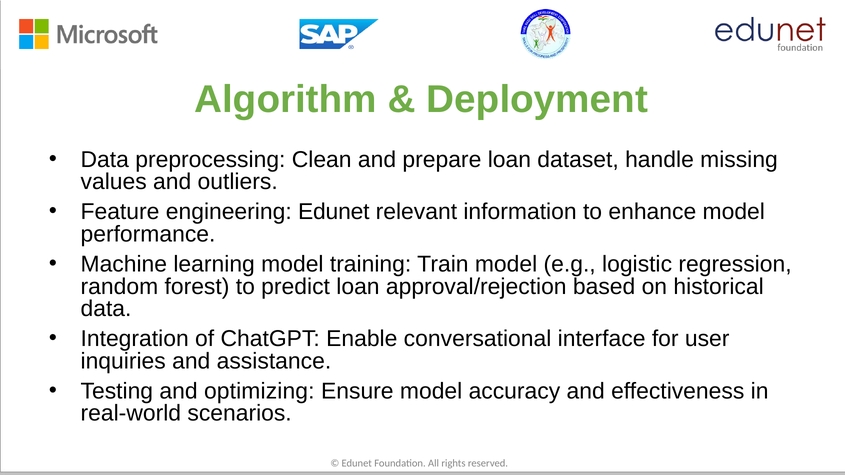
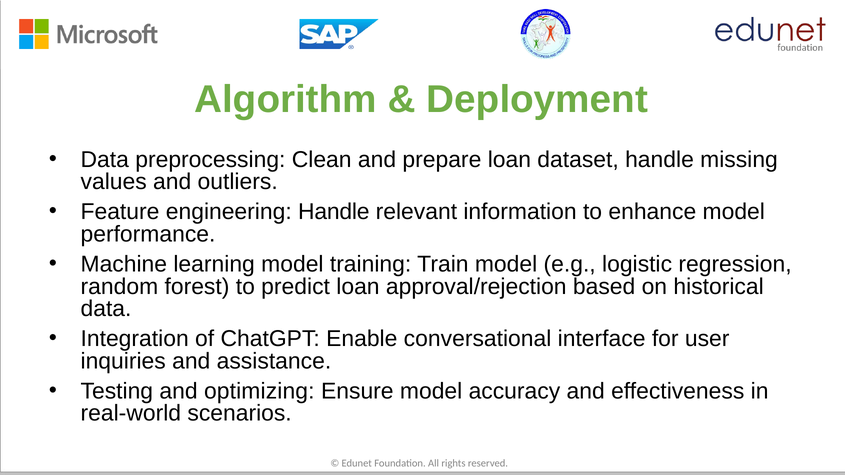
engineering Edunet: Edunet -> Handle (334, 212)
